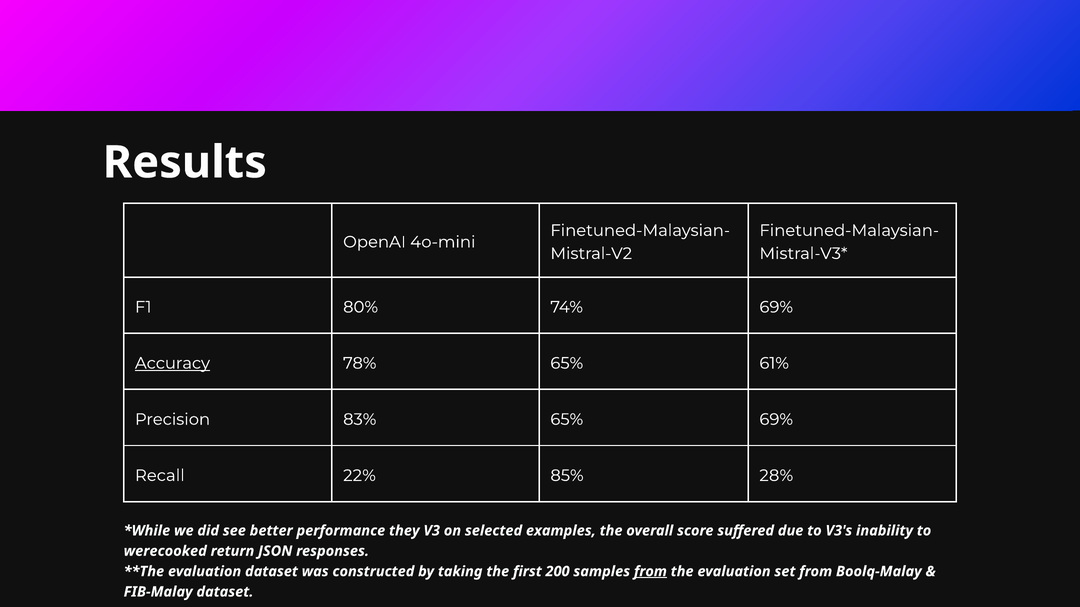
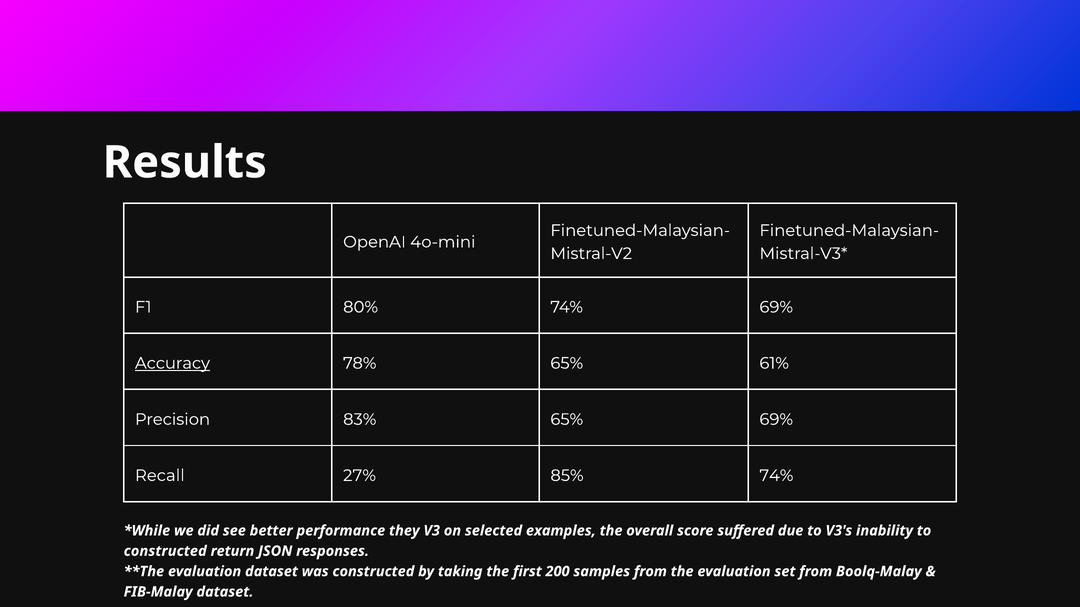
22%: 22% -> 27% (360, 476)
85% 28%: 28% -> 74% (776, 476)
werecooked: werecooked -> constructed (165, 551)
from underline: present -> none (650, 572)
